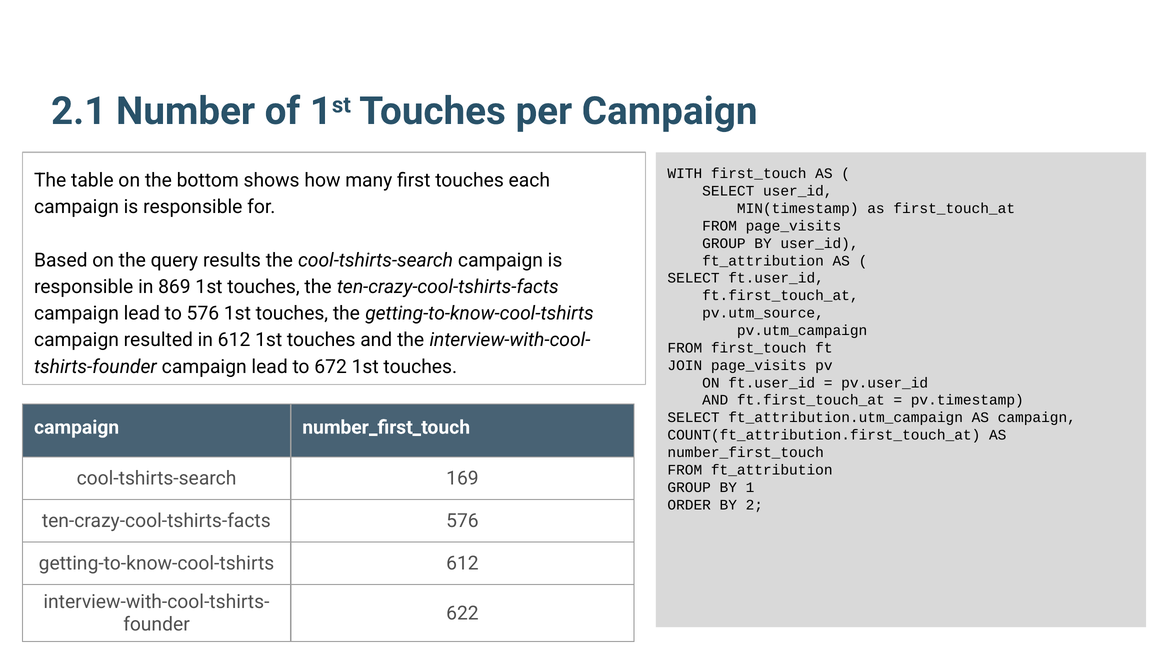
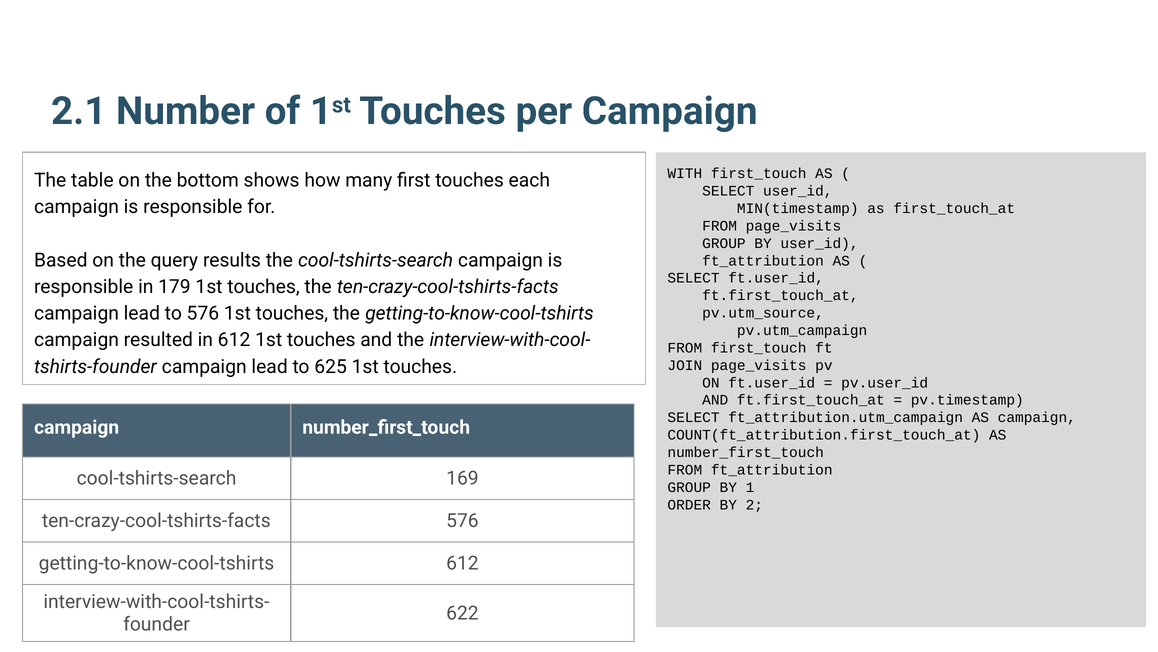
869: 869 -> 179 (174, 287)
672: 672 -> 625 (331, 366)
